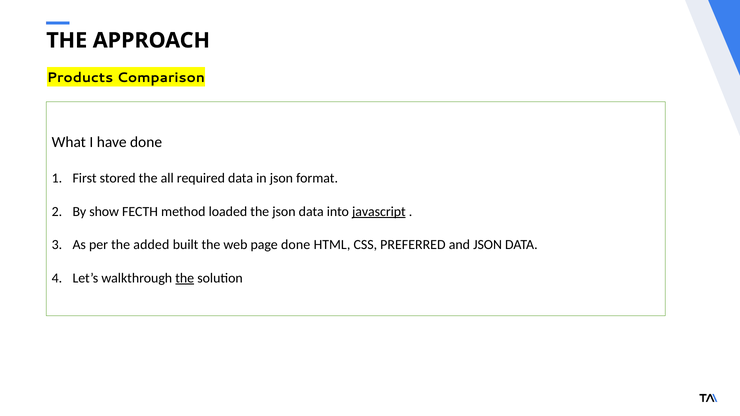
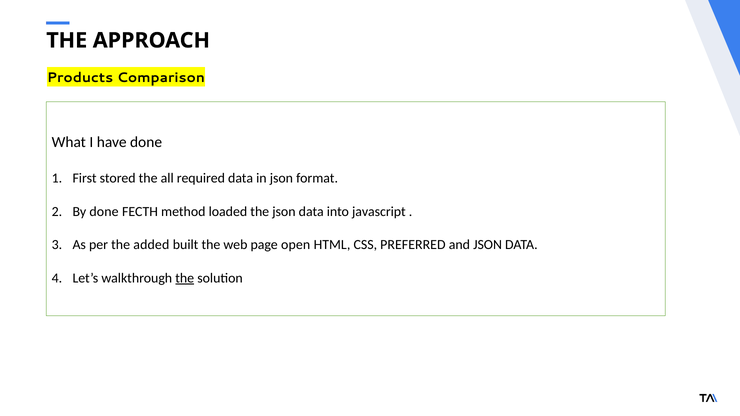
By show: show -> done (104, 212)
javascript underline: present -> none (379, 212)
page done: done -> open (296, 245)
